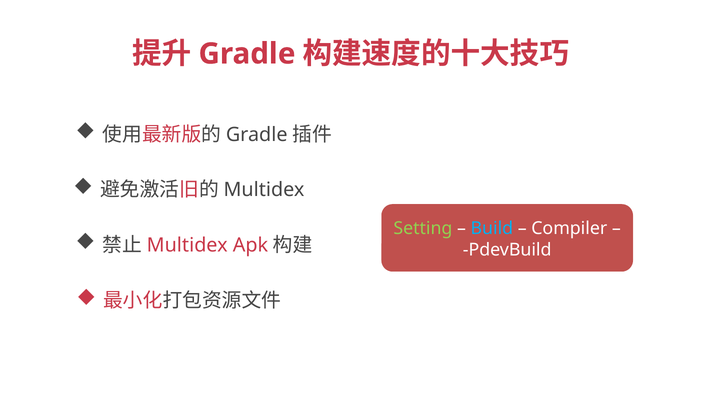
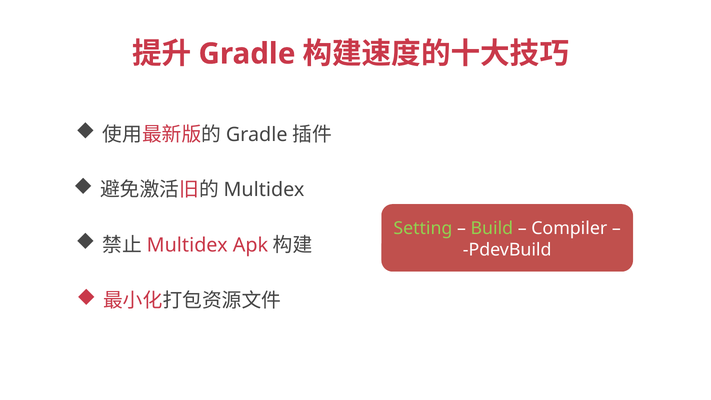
Build colour: light blue -> light green (492, 228)
